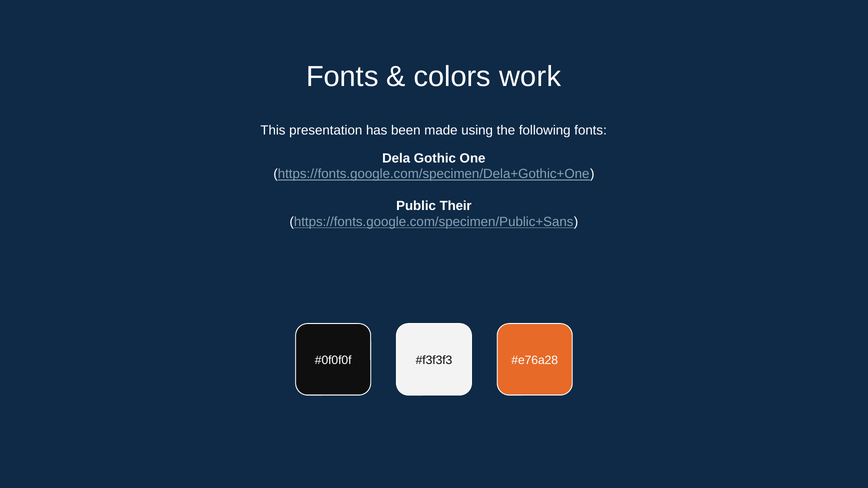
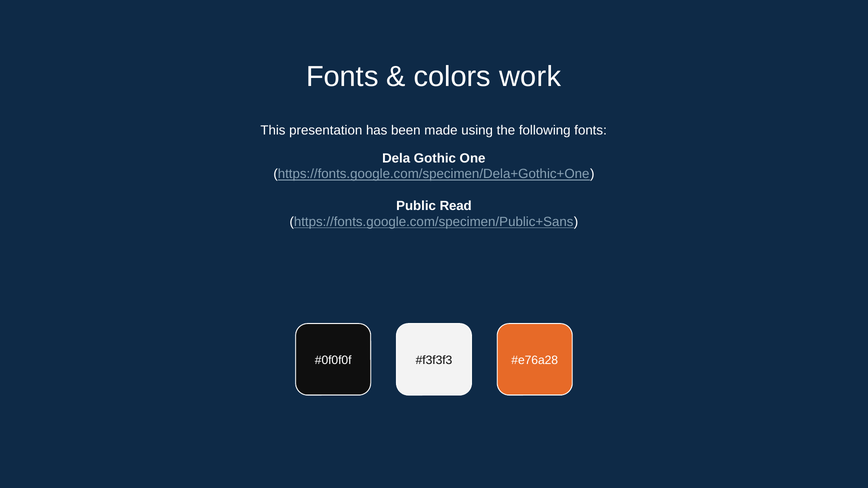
Their: Their -> Read (456, 206)
